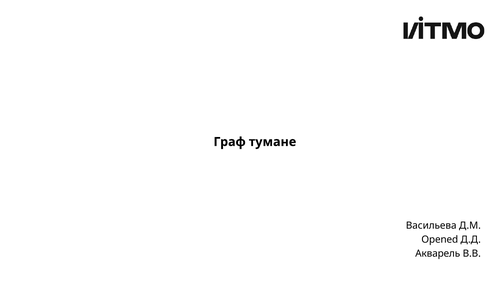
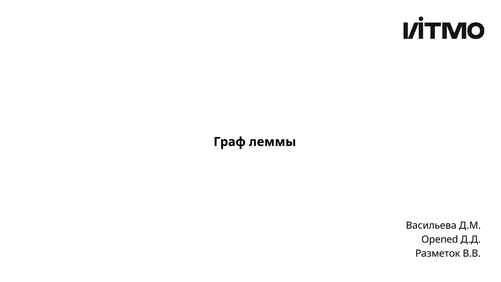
тумане: тумане -> леммы (273, 142)
Акварель: Акварель -> Разметок (438, 253)
